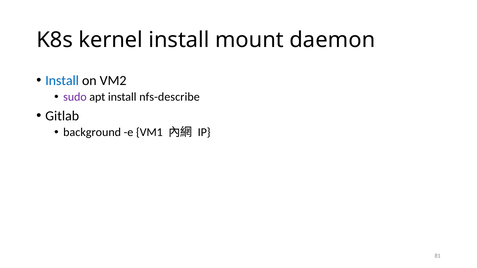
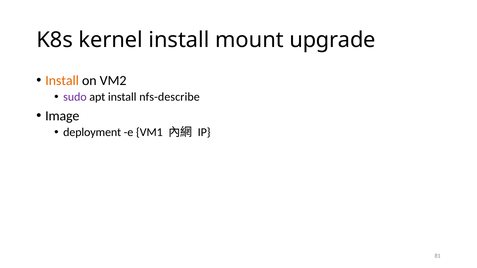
daemon: daemon -> upgrade (332, 40)
Install colour: blue -> orange (62, 81)
Gitlab: Gitlab -> Image (62, 116)
background: background -> deployment (92, 132)
